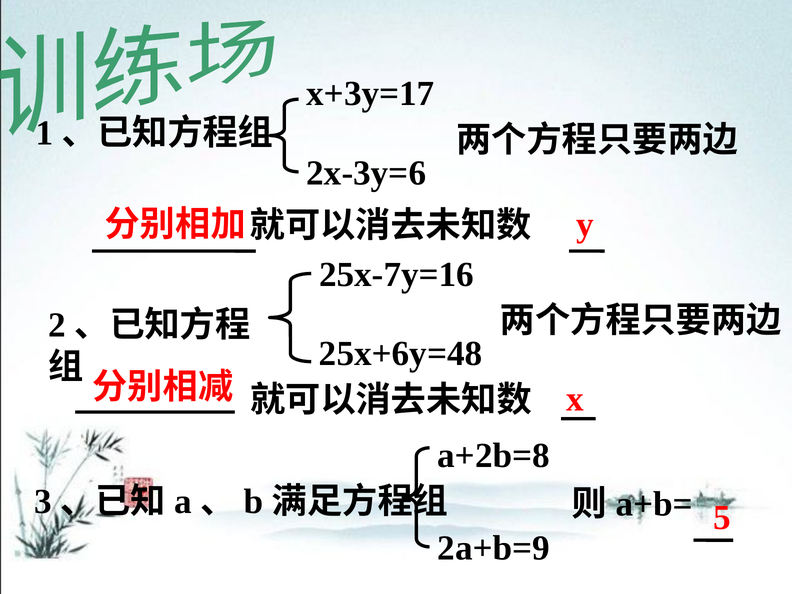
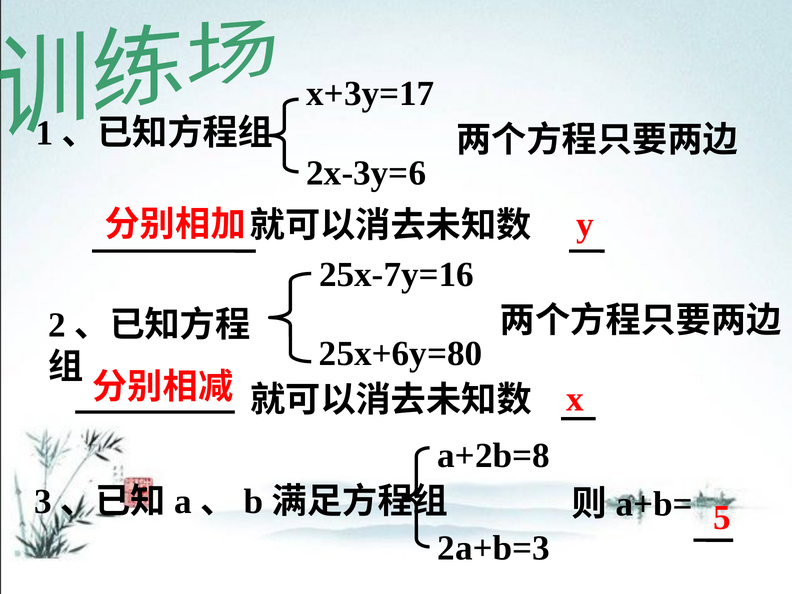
25x+6y=48: 25x+6y=48 -> 25x+6y=80 (401, 354)
2a+b=9: 2a+b=9 -> 2a+b=3 (494, 548)
